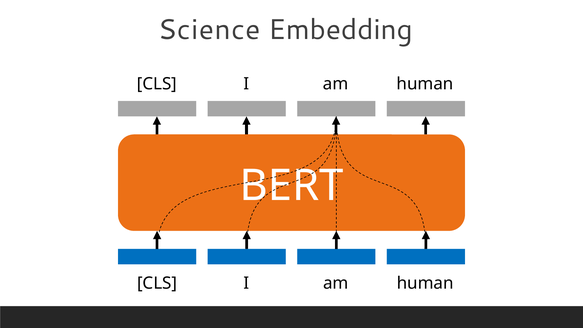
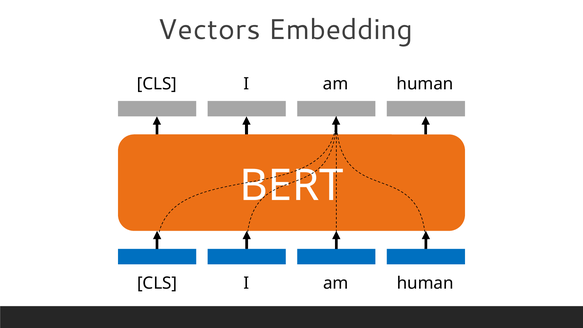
Science: Science -> Vectors (209, 30)
